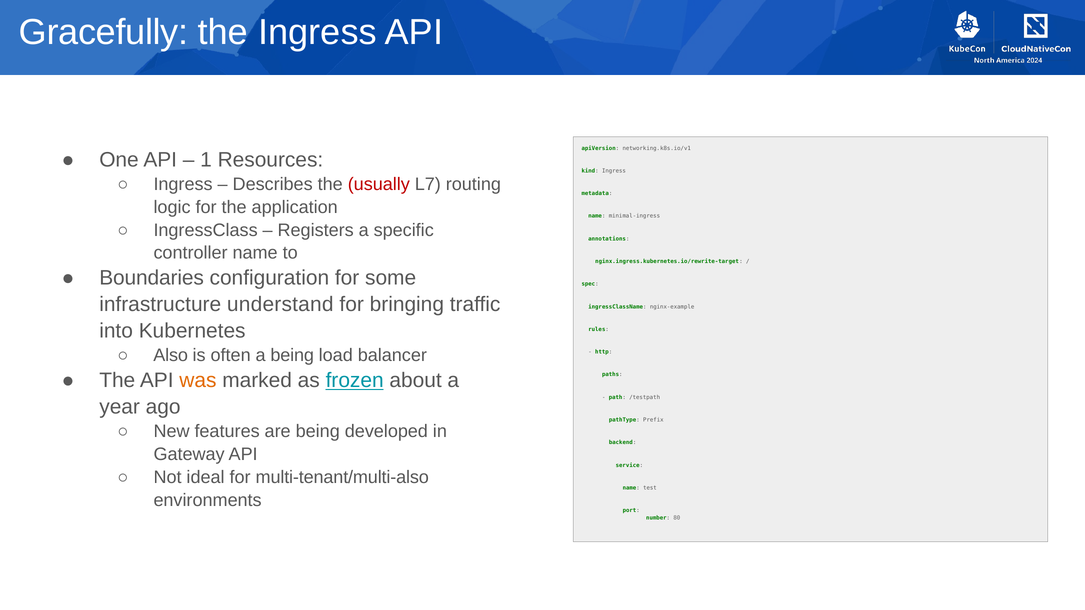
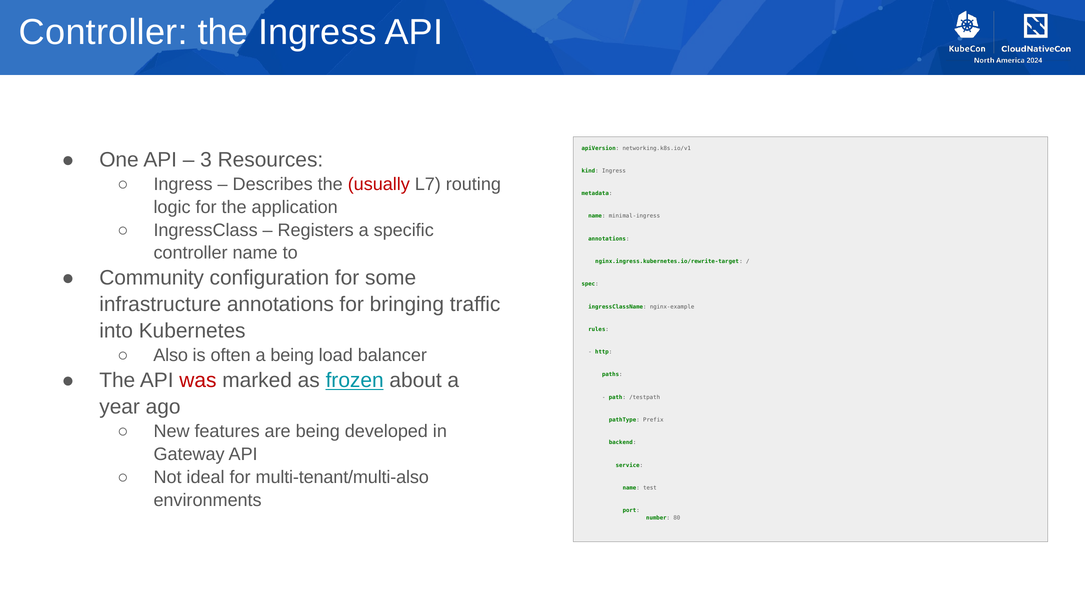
Gracefully: Gracefully -> Controller (103, 33)
1: 1 -> 3 (206, 160)
Boundaries: Boundaries -> Community (152, 278)
infrastructure understand: understand -> annotations (280, 305)
was colour: orange -> red (198, 381)
